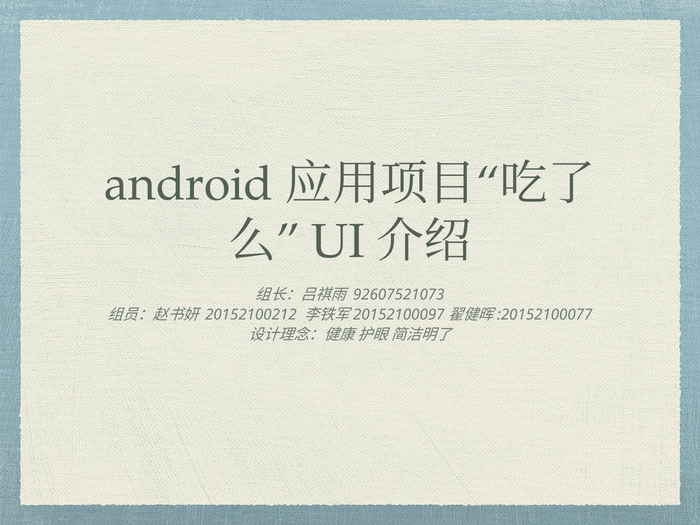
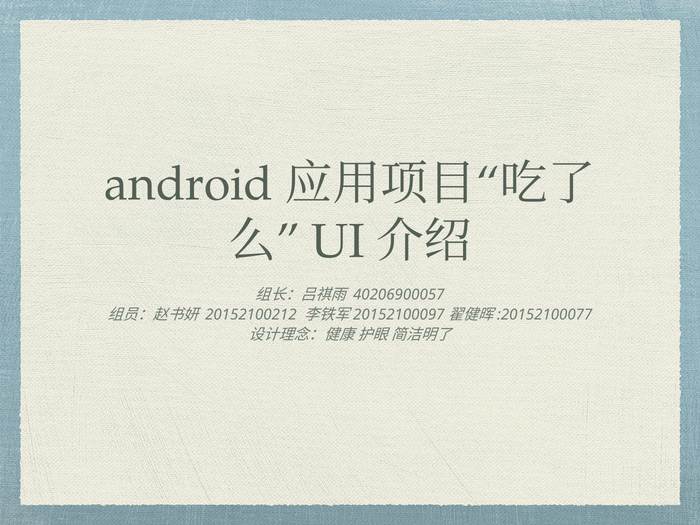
92607521073: 92607521073 -> 40206900057 (399, 295)
